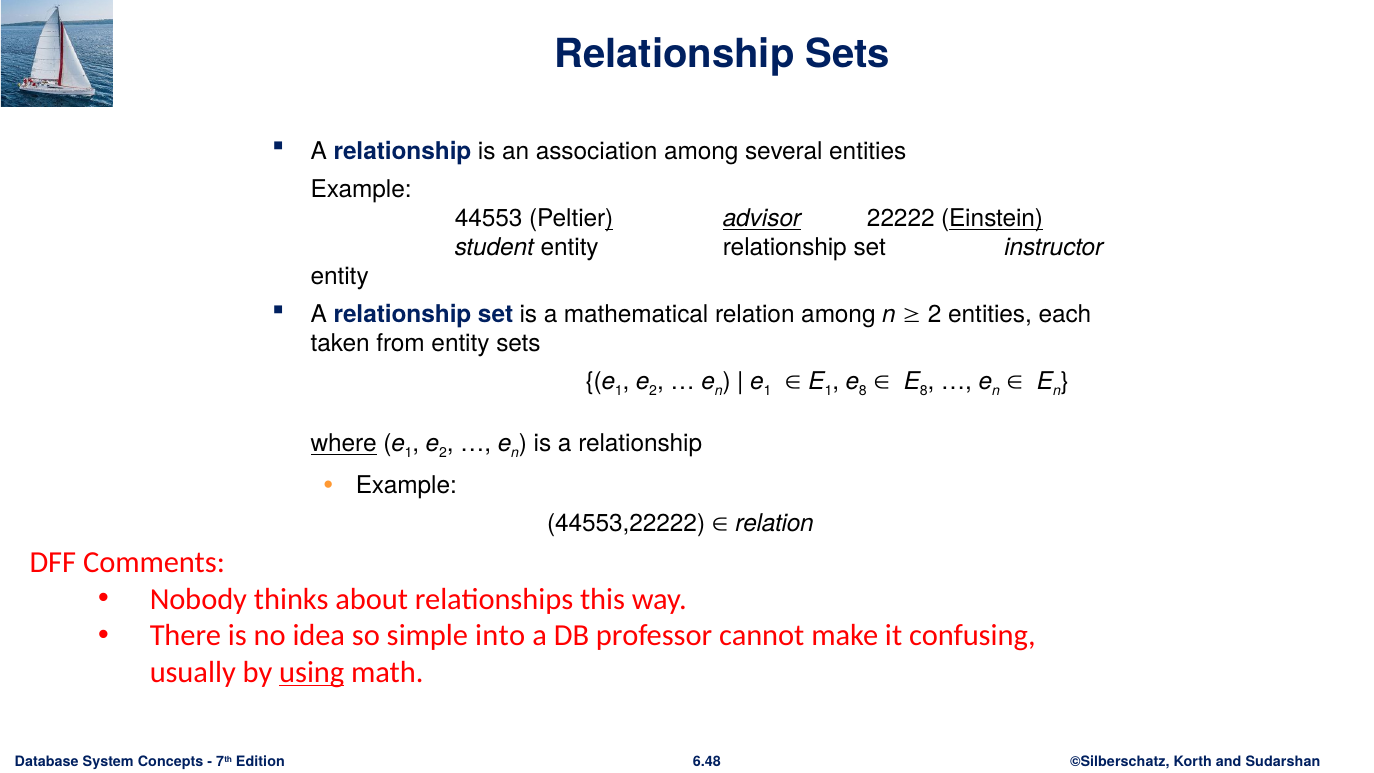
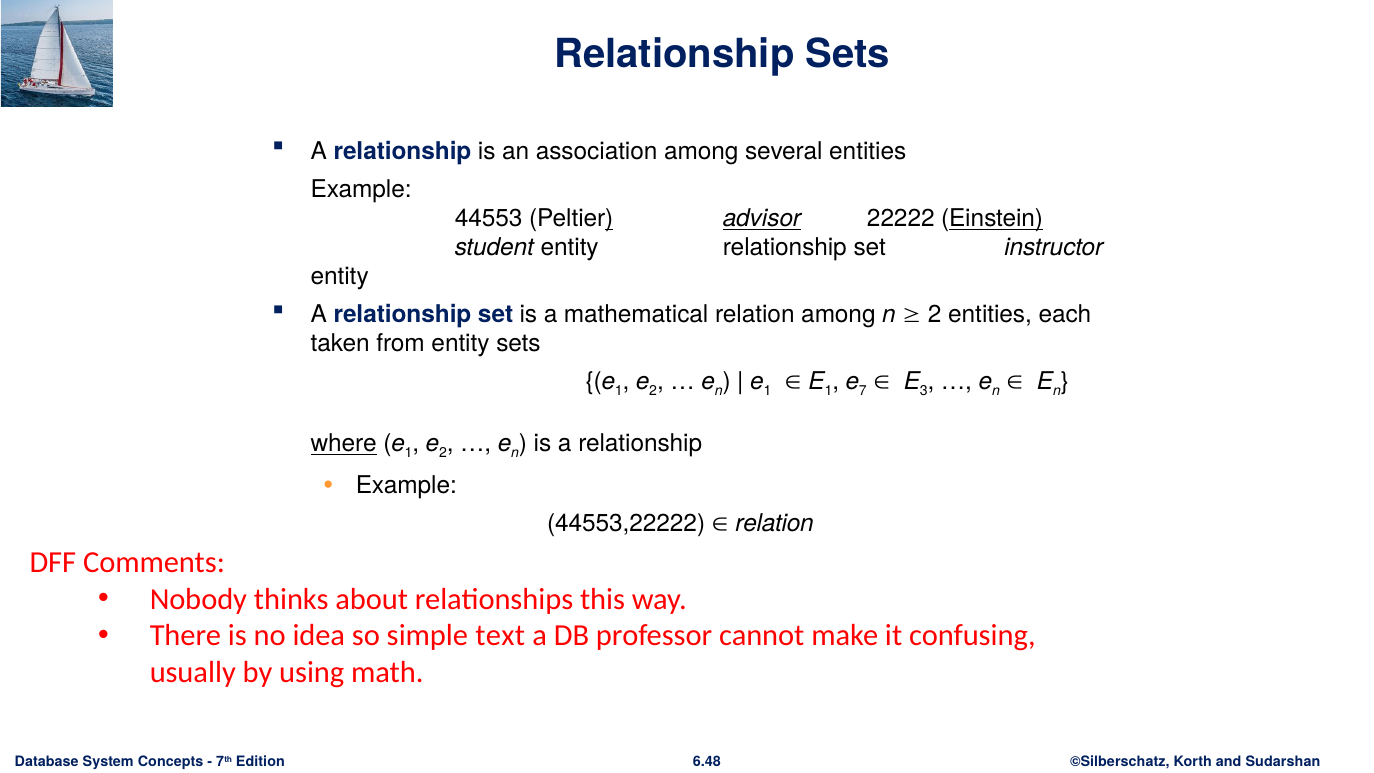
8: 8 -> 7 (863, 391)
8: 8 -> 3 (924, 391)
into: into -> text (500, 636)
using underline: present -> none (312, 672)
